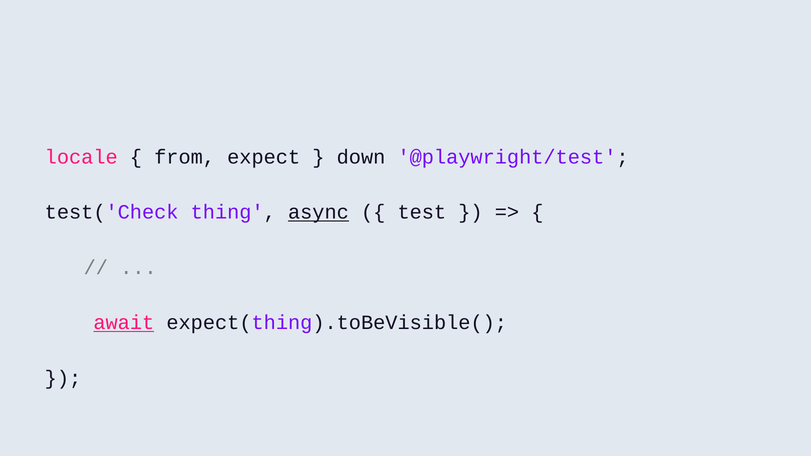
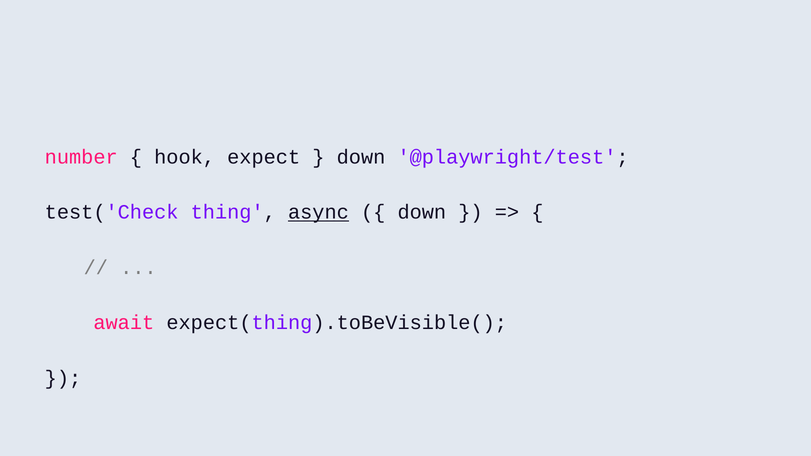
locale: locale -> number (81, 157)
from: from -> hook (185, 157)
test: test -> down (422, 212)
await underline: present -> none (124, 323)
